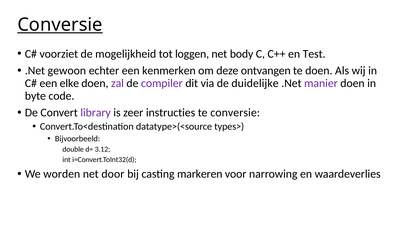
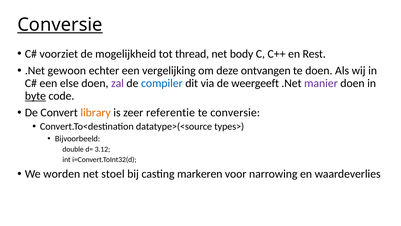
loggen: loggen -> thread (192, 54)
Test: Test -> Rest (314, 54)
kenmerken: kenmerken -> vergelijking (169, 71)
elke: elke -> else (69, 83)
compiler colour: purple -> blue (162, 83)
duidelijke: duidelijke -> weergeeft (255, 83)
byte underline: none -> present (35, 96)
library colour: purple -> orange (96, 113)
instructies: instructies -> referentie (171, 113)
door: door -> stoel (113, 174)
